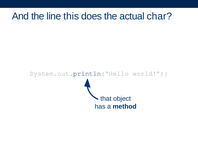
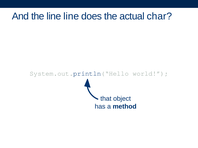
line this: this -> line (71, 16)
